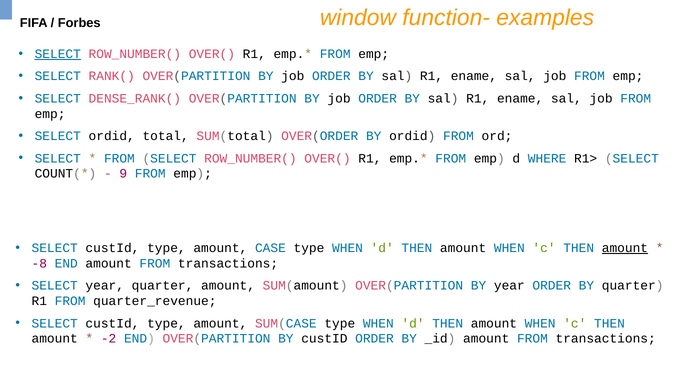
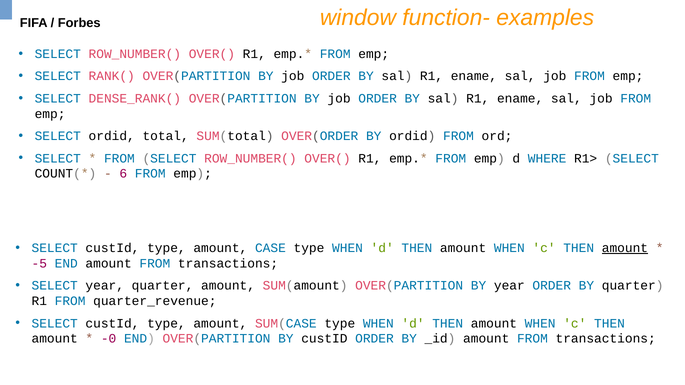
SELECT underline: present -> none (58, 54)
9: 9 -> 6 (123, 174)
-8: -8 -> -5 (39, 264)
-2: -2 -> -0 (109, 339)
